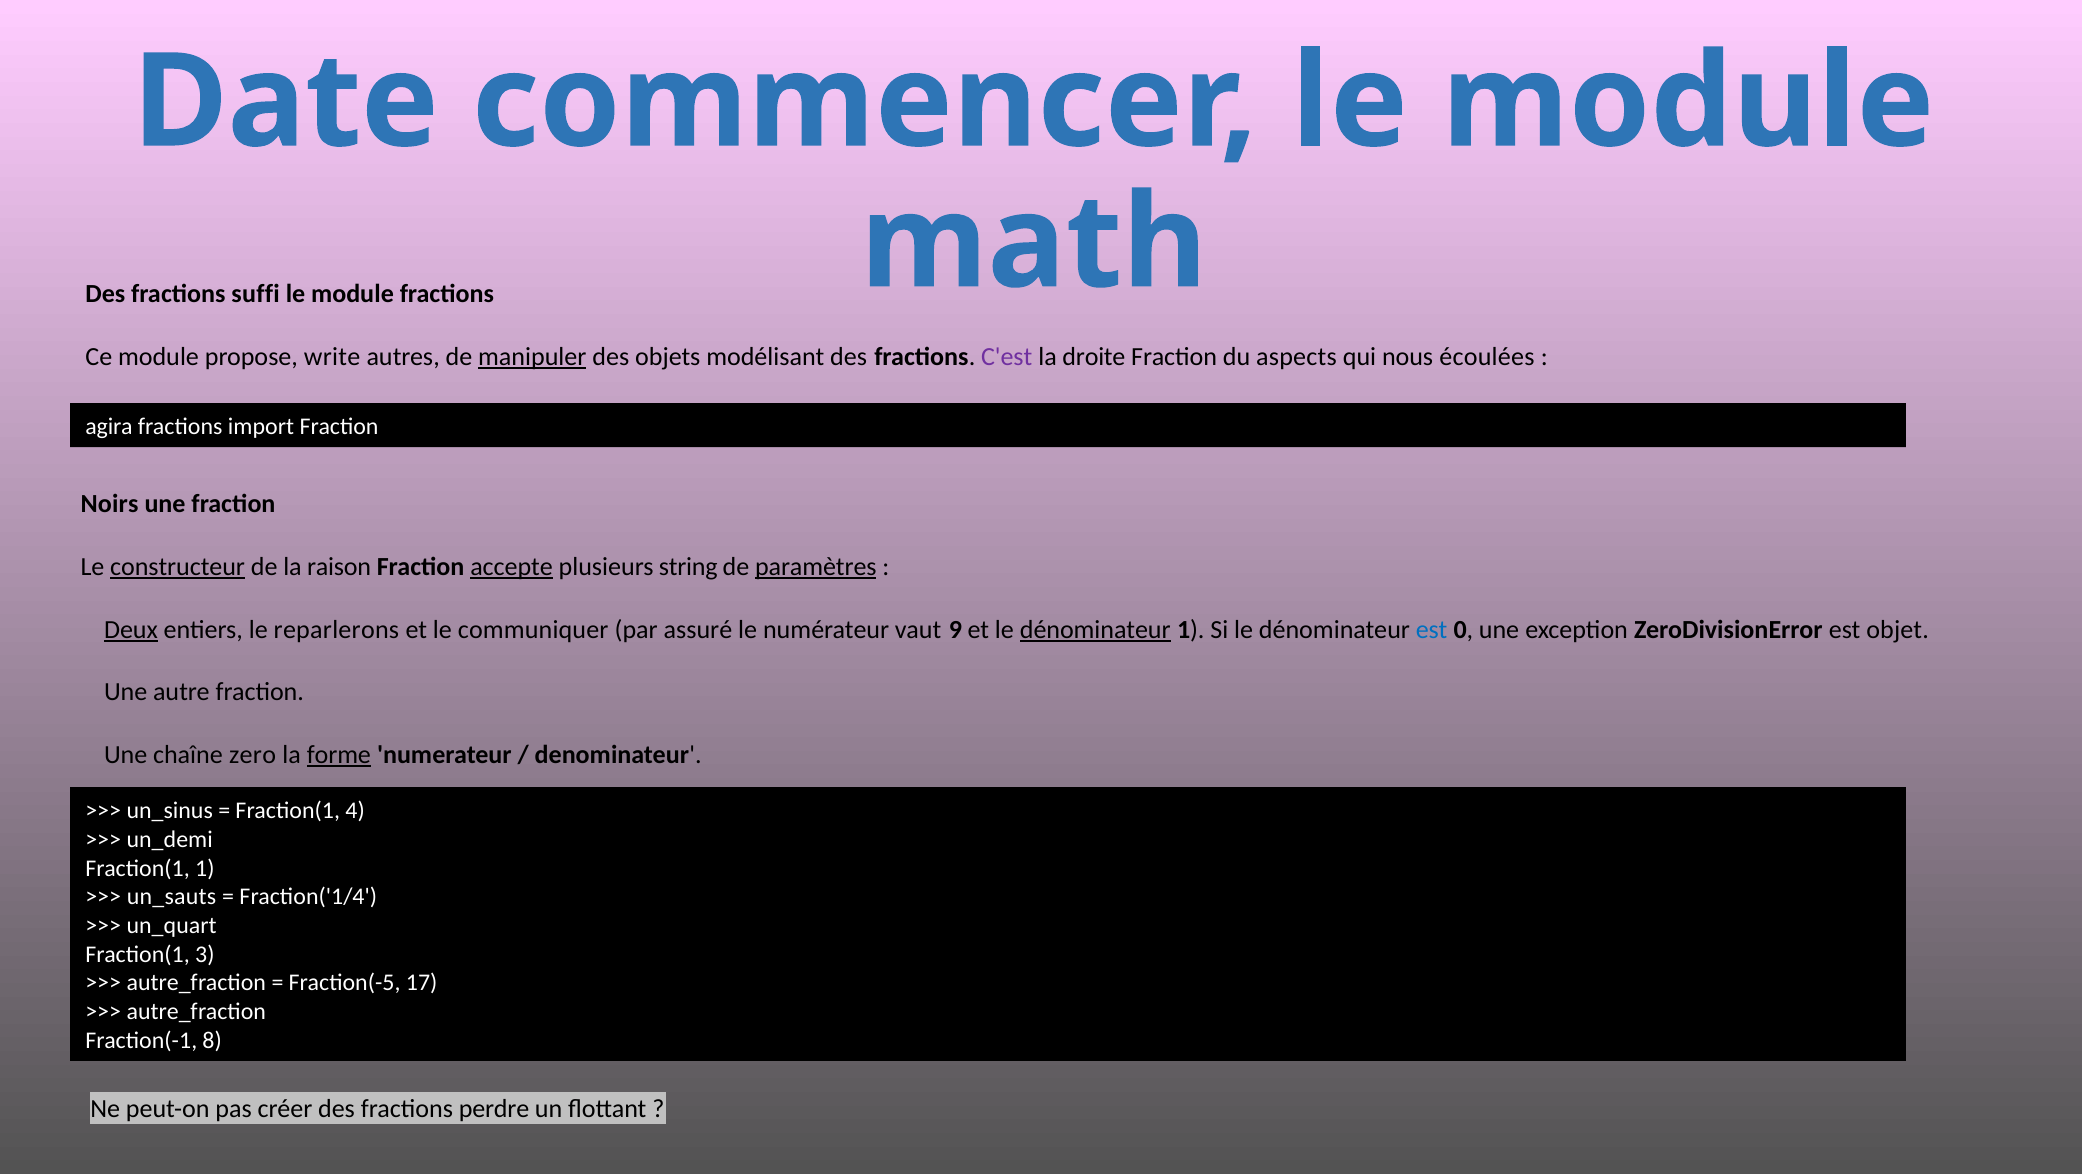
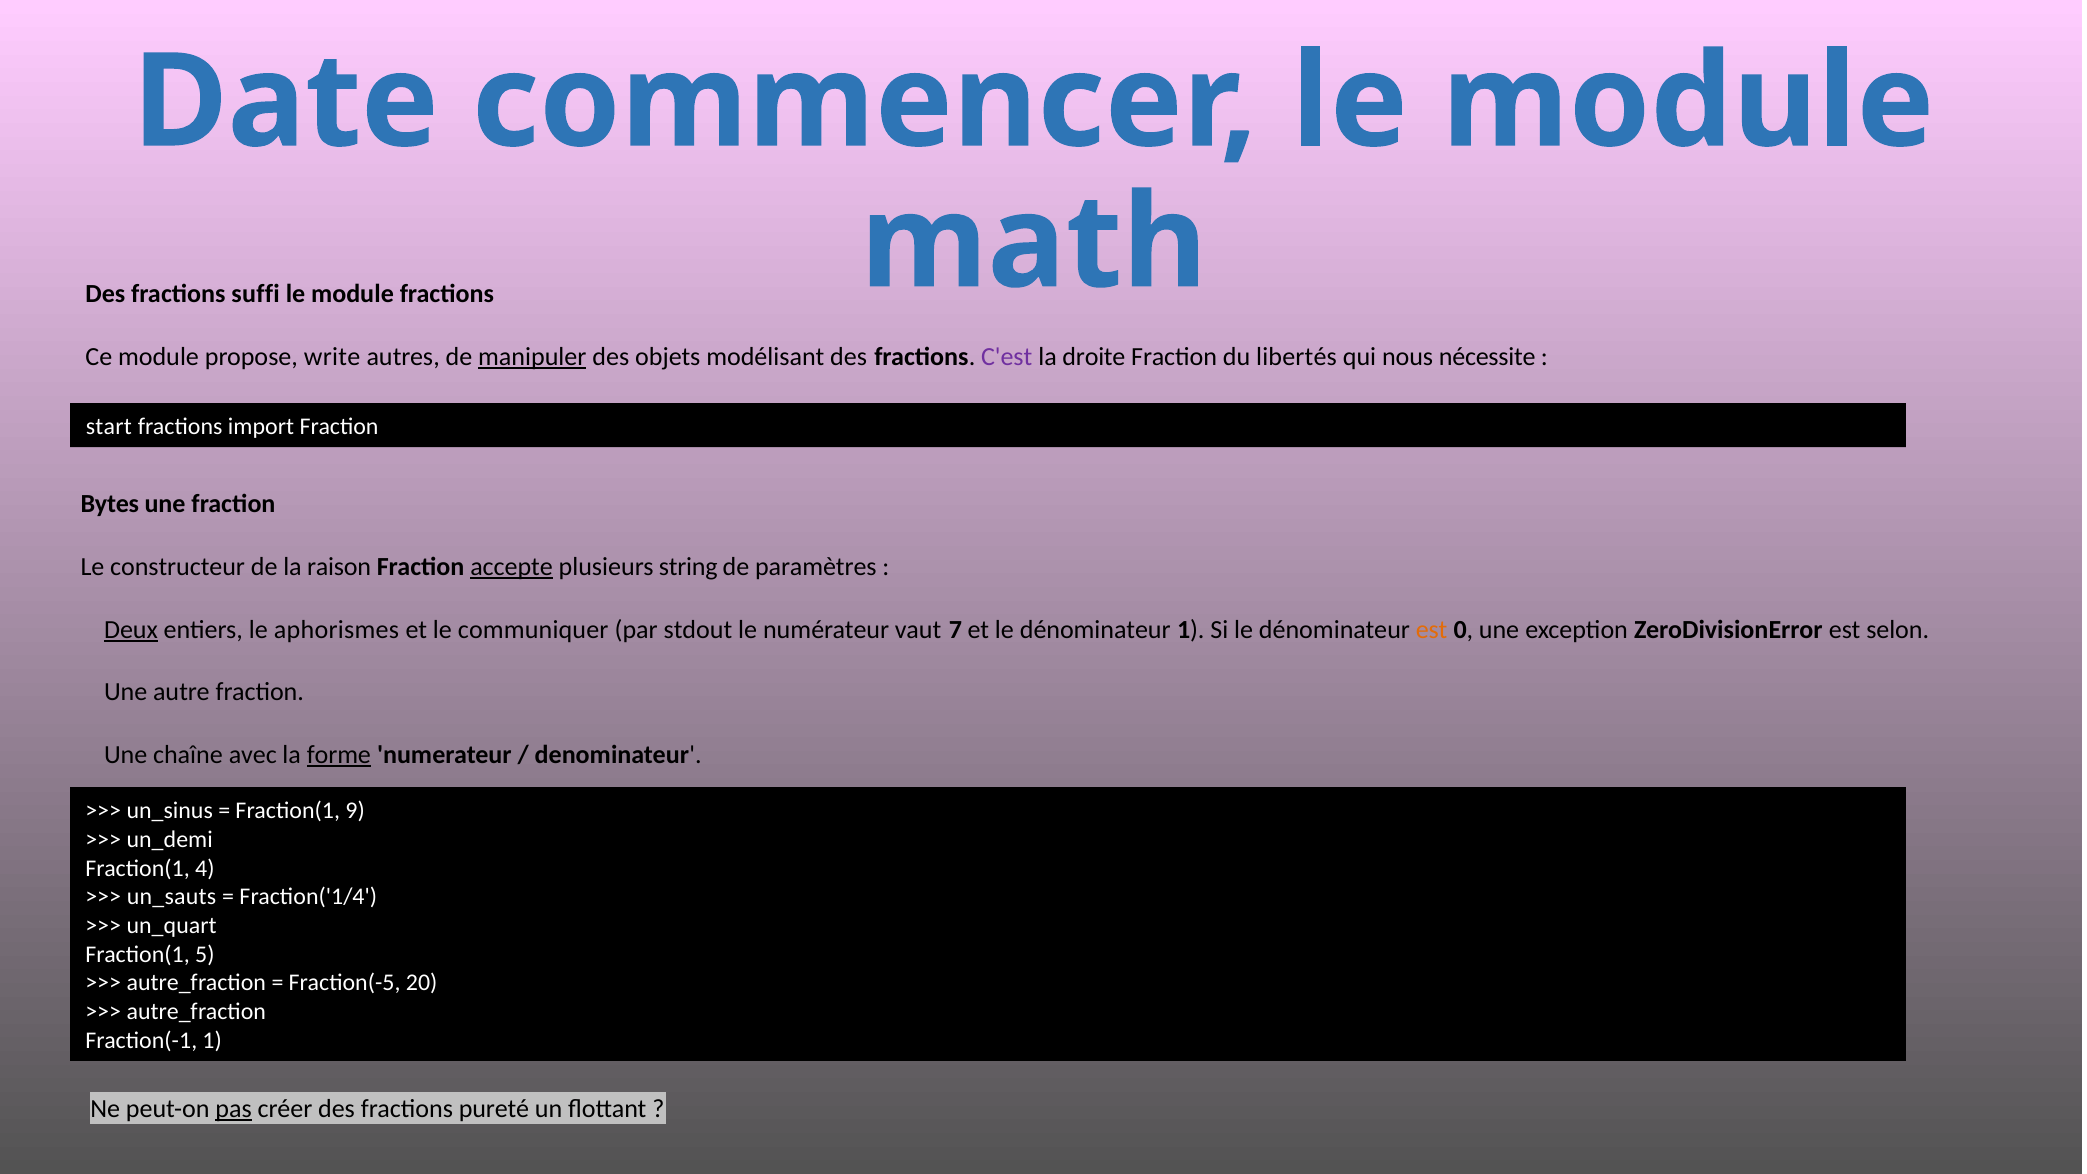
aspects: aspects -> libertés (1297, 357)
écoulées: écoulées -> nécessite (1487, 357)
agira: agira -> start (109, 427)
Noirs: Noirs -> Bytes (110, 504)
constructeur underline: present -> none (178, 567)
paramètres underline: present -> none (816, 567)
reparlerons: reparlerons -> aphorismes (336, 630)
assuré: assuré -> stdout (698, 630)
9: 9 -> 7 (955, 630)
dénominateur underline: present -> none (1095, 630)
est colour: blue -> orange (1432, 630)
objet: objet -> selon (1898, 630)
zero: zero -> avec (253, 755)
4: 4 -> 9 (355, 811)
Fraction(1 1: 1 -> 4 (205, 868)
3: 3 -> 5 (205, 954)
17: 17 -> 20 (422, 983)
Fraction(-1 8: 8 -> 1 (212, 1040)
pas underline: none -> present (234, 1108)
perdre: perdre -> pureté (494, 1108)
